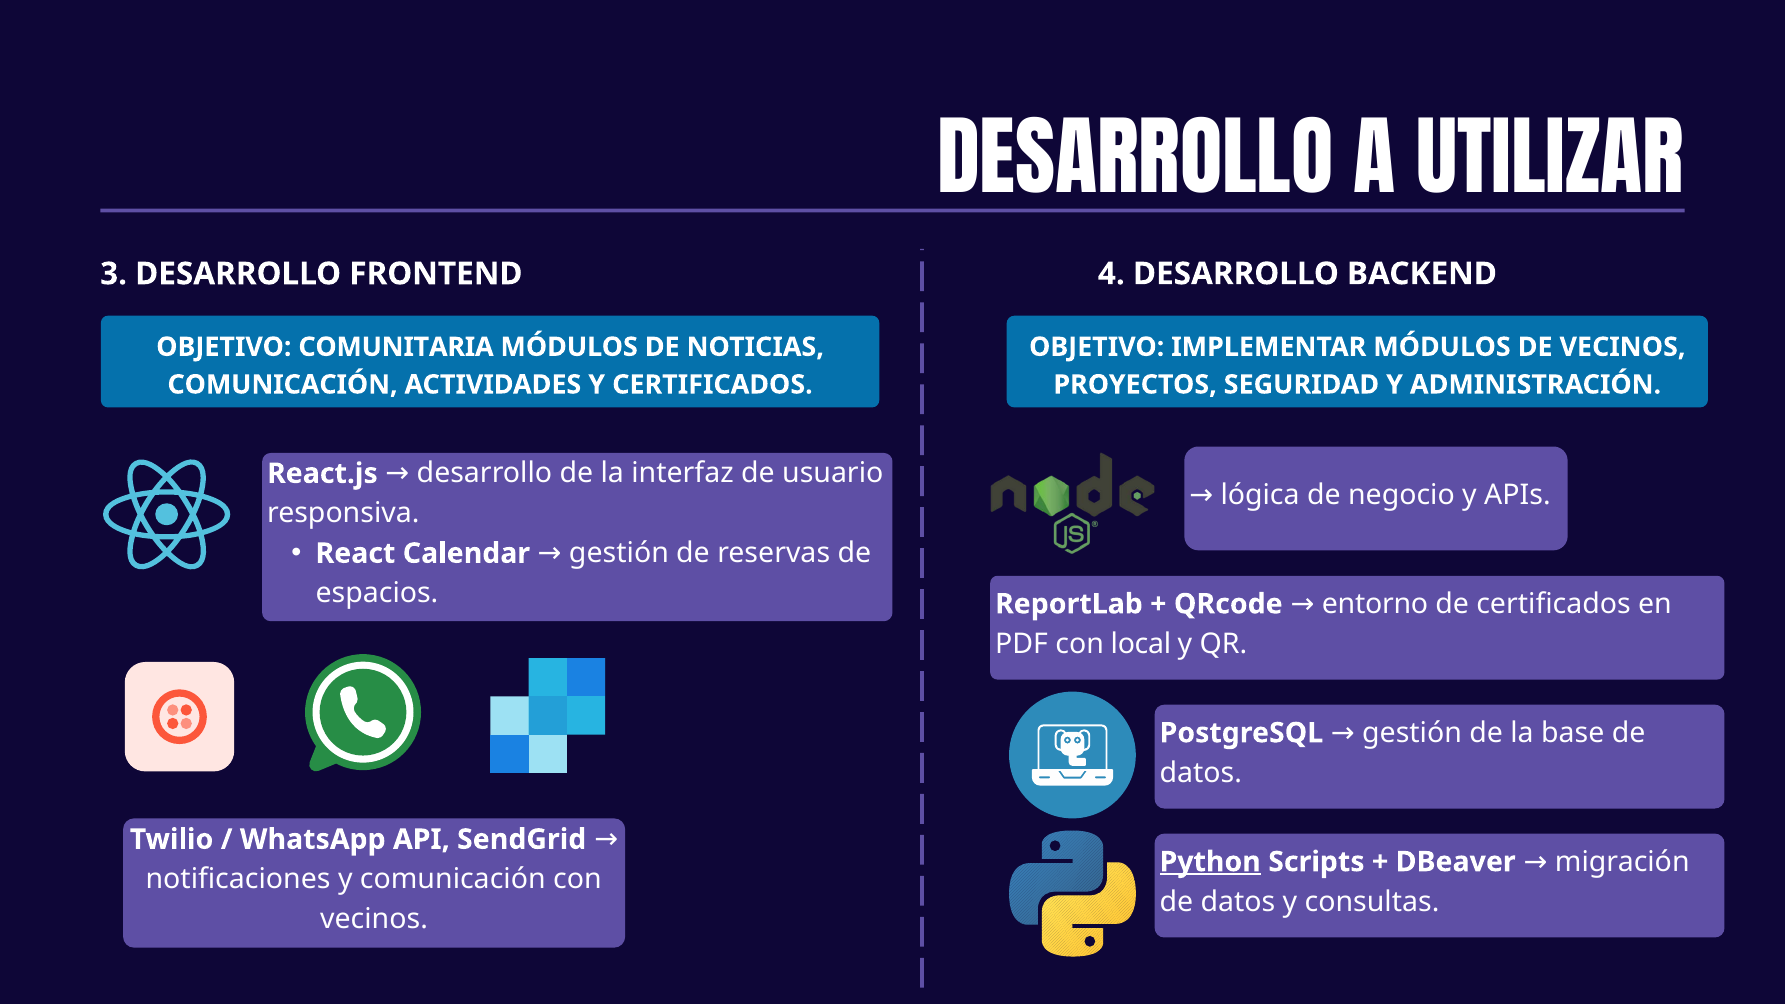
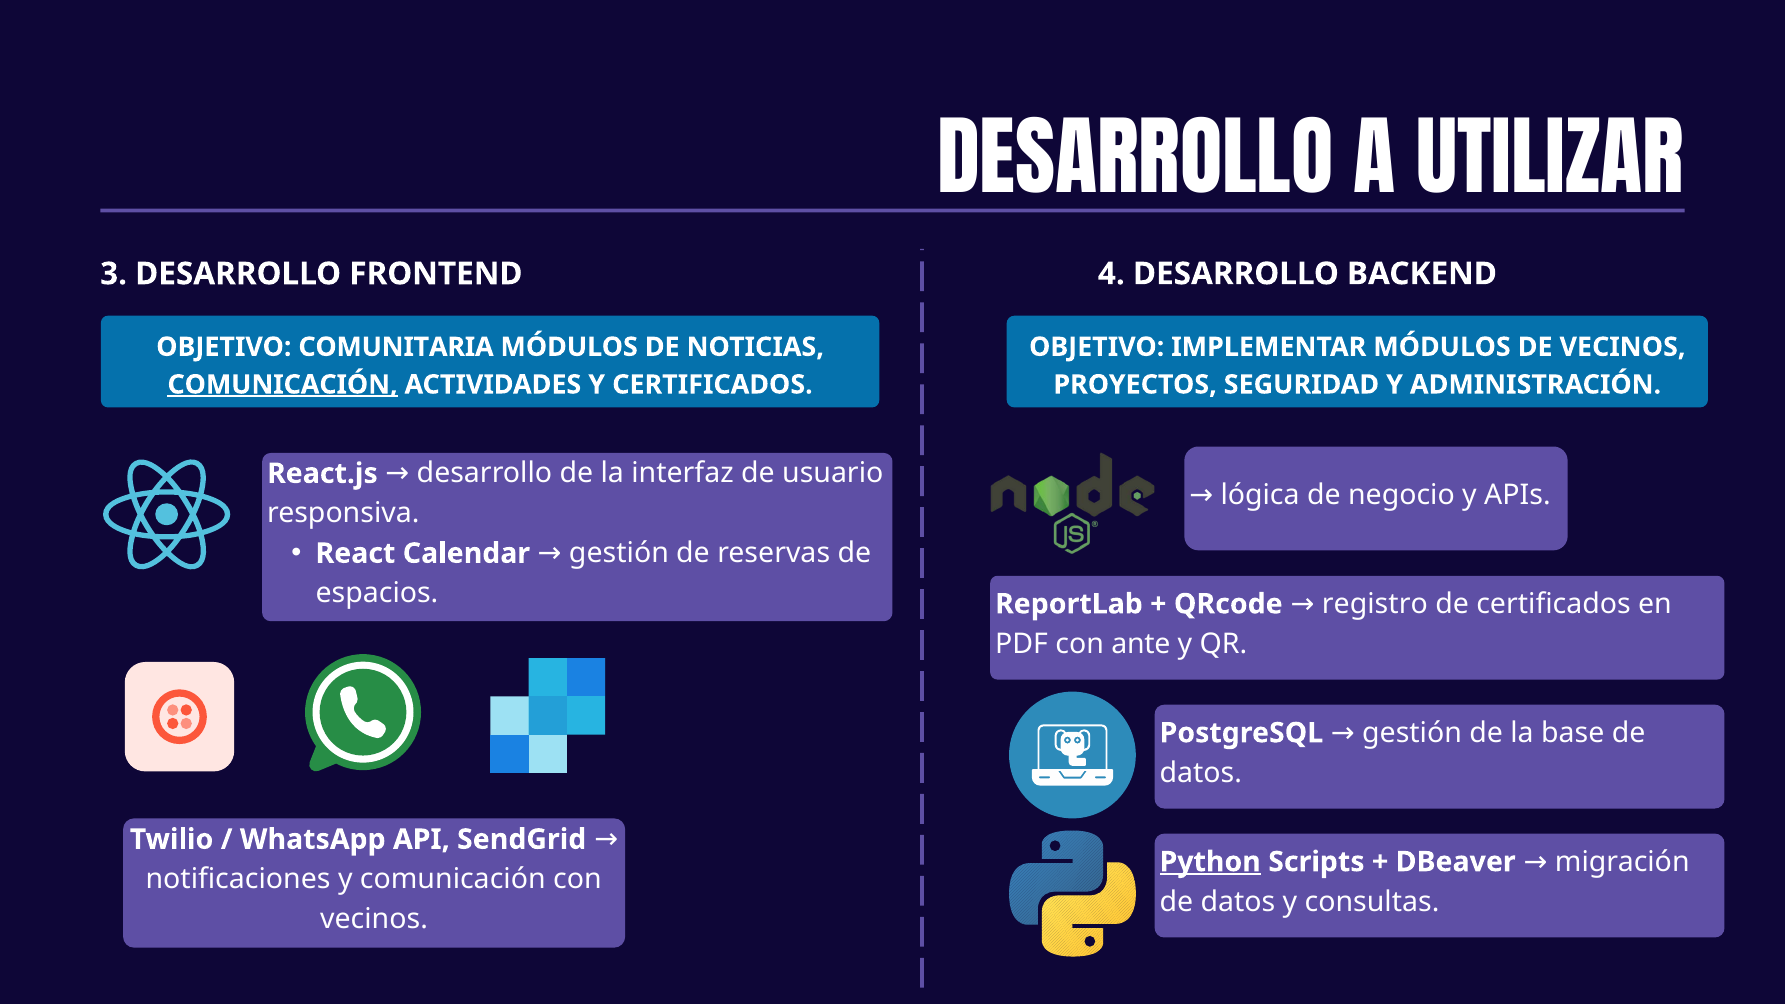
COMUNICACIÓN underline: none -> present (283, 385)
entorno: entorno -> registro (1375, 604)
local: local -> ante (1141, 644)
